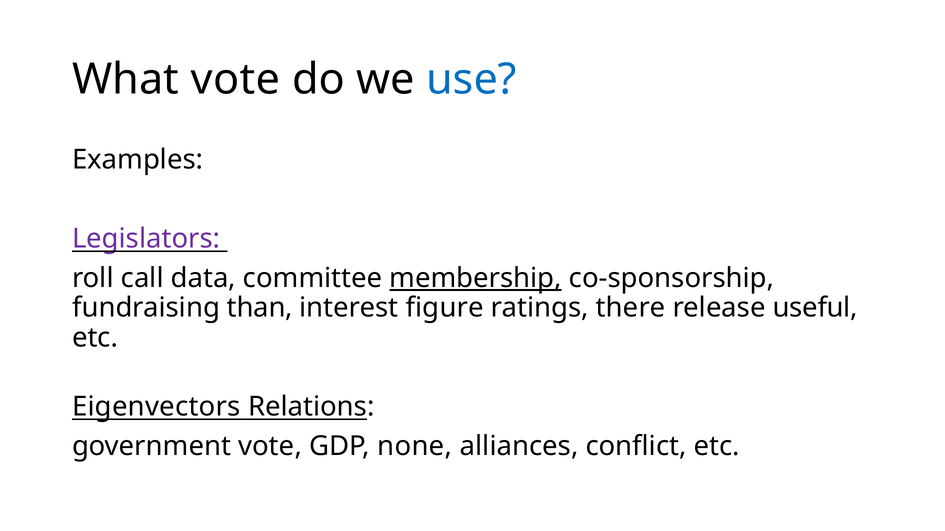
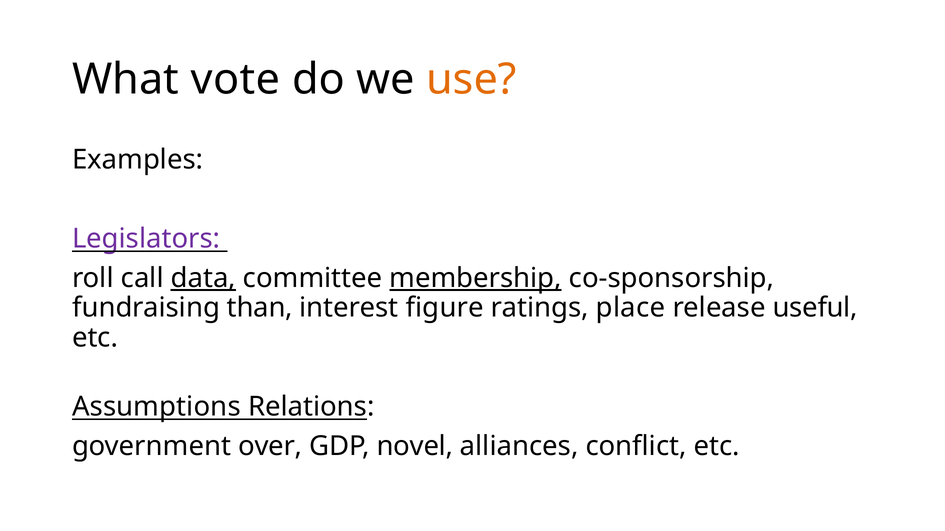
use colour: blue -> orange (471, 79)
data underline: none -> present (203, 278)
there: there -> place (631, 308)
Eigenvectors: Eigenvectors -> Assumptions (156, 407)
government vote: vote -> over (270, 447)
none: none -> novel (415, 447)
